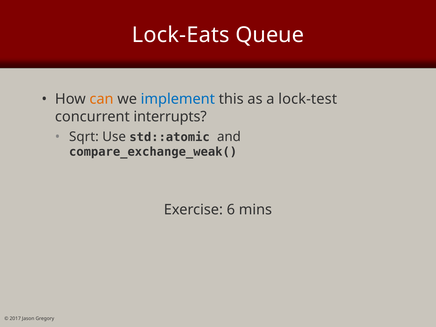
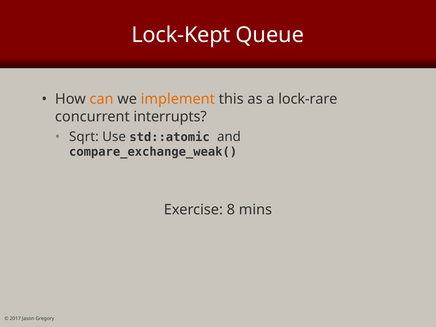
Lock-Eats: Lock-Eats -> Lock-Kept (181, 35)
implement colour: blue -> orange (178, 99)
lock-test: lock-test -> lock-rare (308, 99)
6: 6 -> 8 (231, 210)
